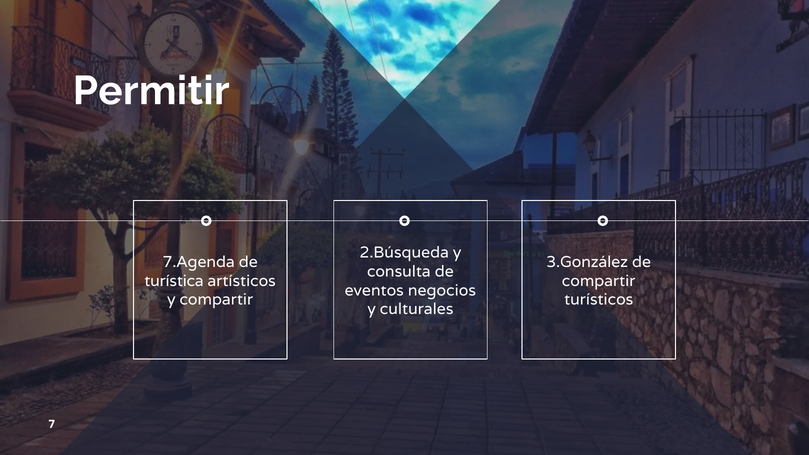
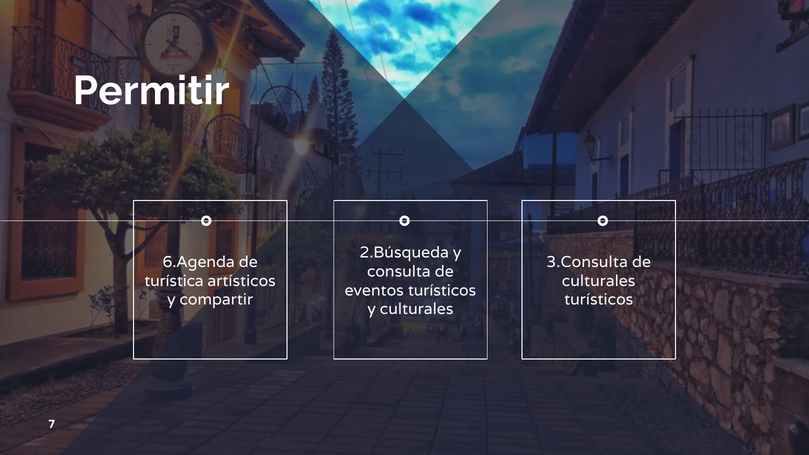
7.Agenda: 7.Agenda -> 6.Agenda (199, 262)
3.González: 3.González -> 3.Consulta (587, 262)
compartir: compartir -> culturales (599, 281)
eventos negocios: negocios -> turísticos (442, 290)
